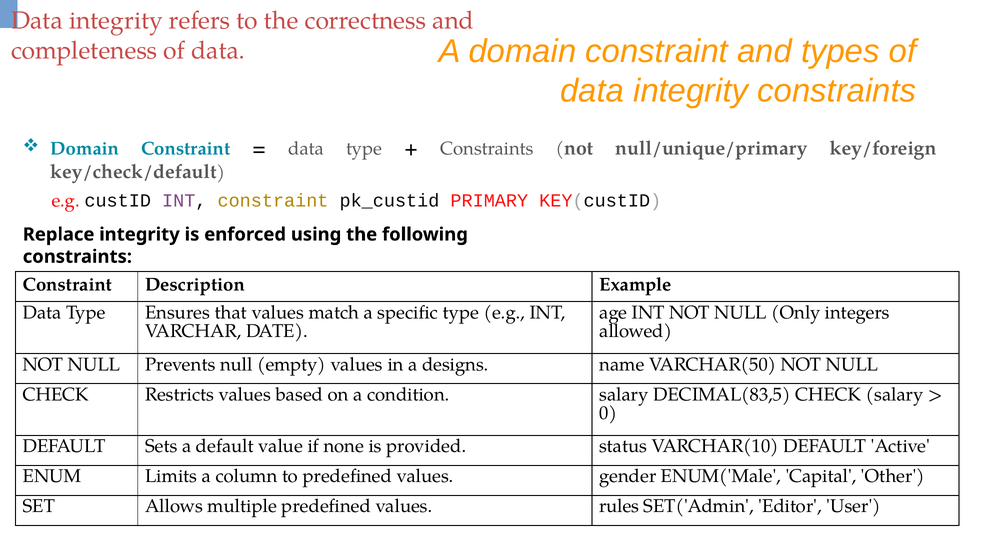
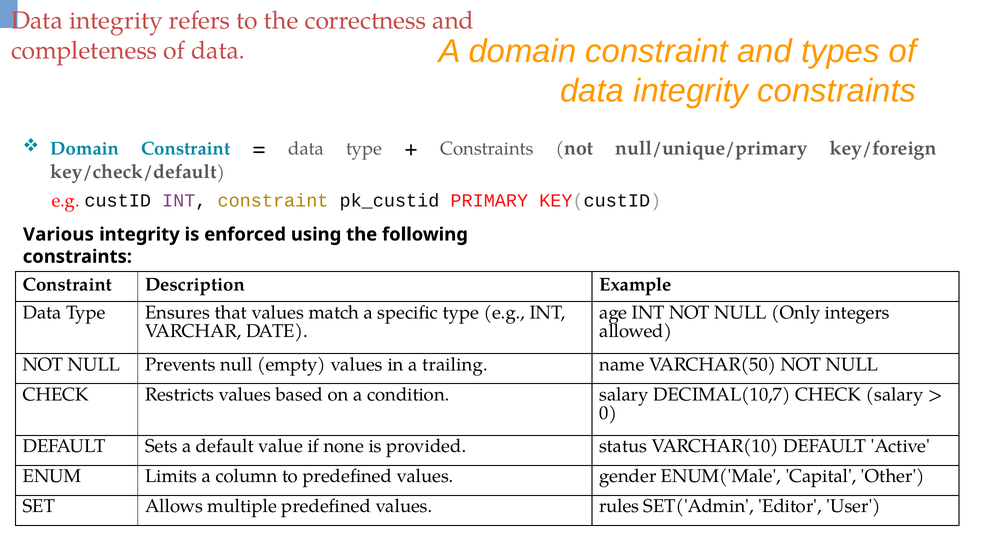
Replace: Replace -> Various (58, 234)
designs: designs -> trailing (455, 364)
DECIMAL(83,5: DECIMAL(83,5 -> DECIMAL(10,7 (722, 394)
